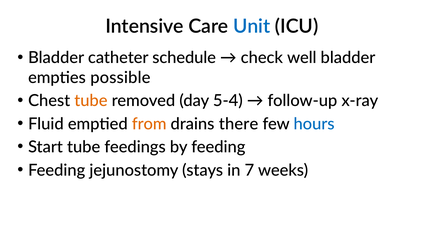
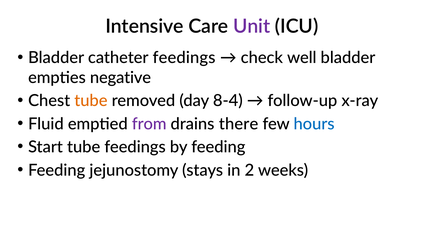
Unit colour: blue -> purple (252, 26)
catheter schedule: schedule -> feedings (184, 58)
possible: possible -> negative (121, 78)
5-4: 5-4 -> 8-4 (228, 101)
from colour: orange -> purple (149, 124)
7: 7 -> 2 (249, 170)
